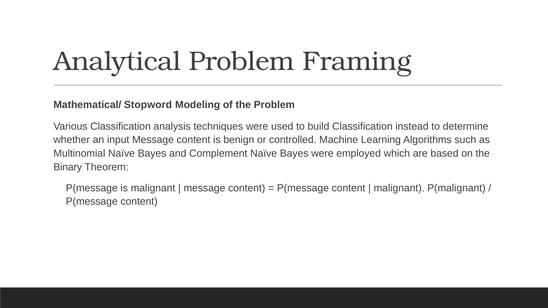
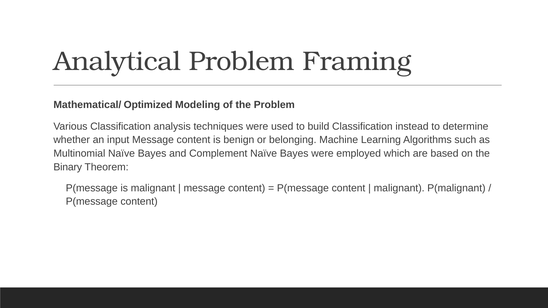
Stopword: Stopword -> Optimized (148, 105)
controlled: controlled -> belonging (293, 140)
